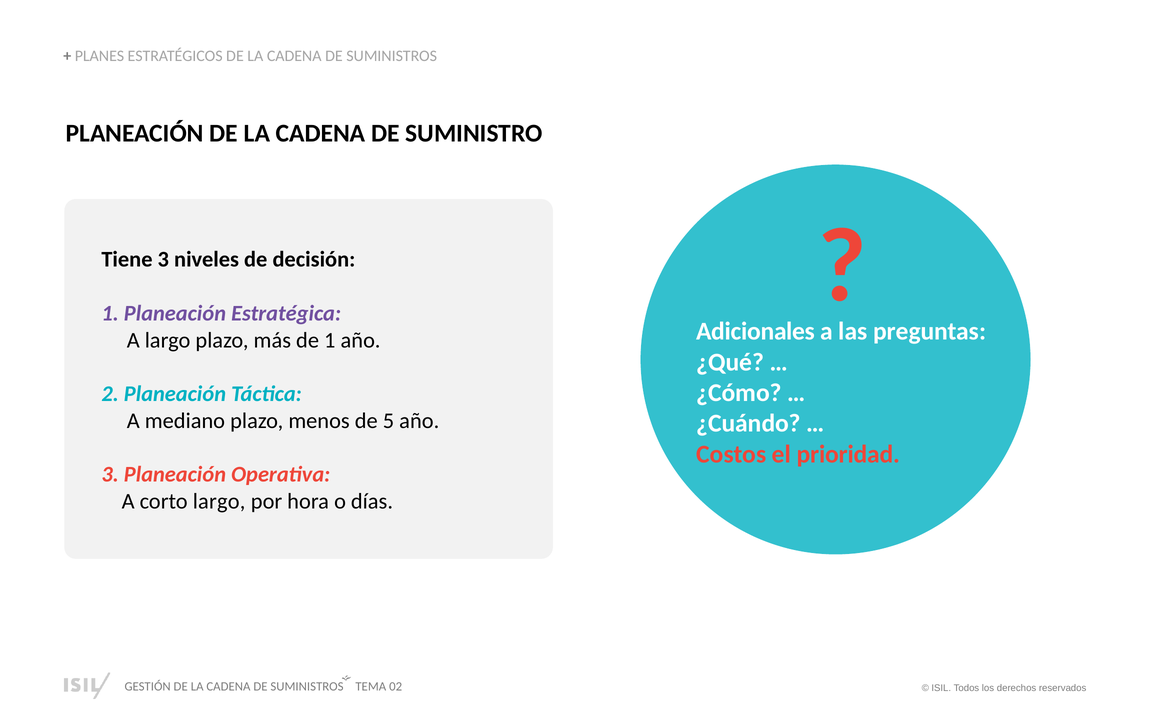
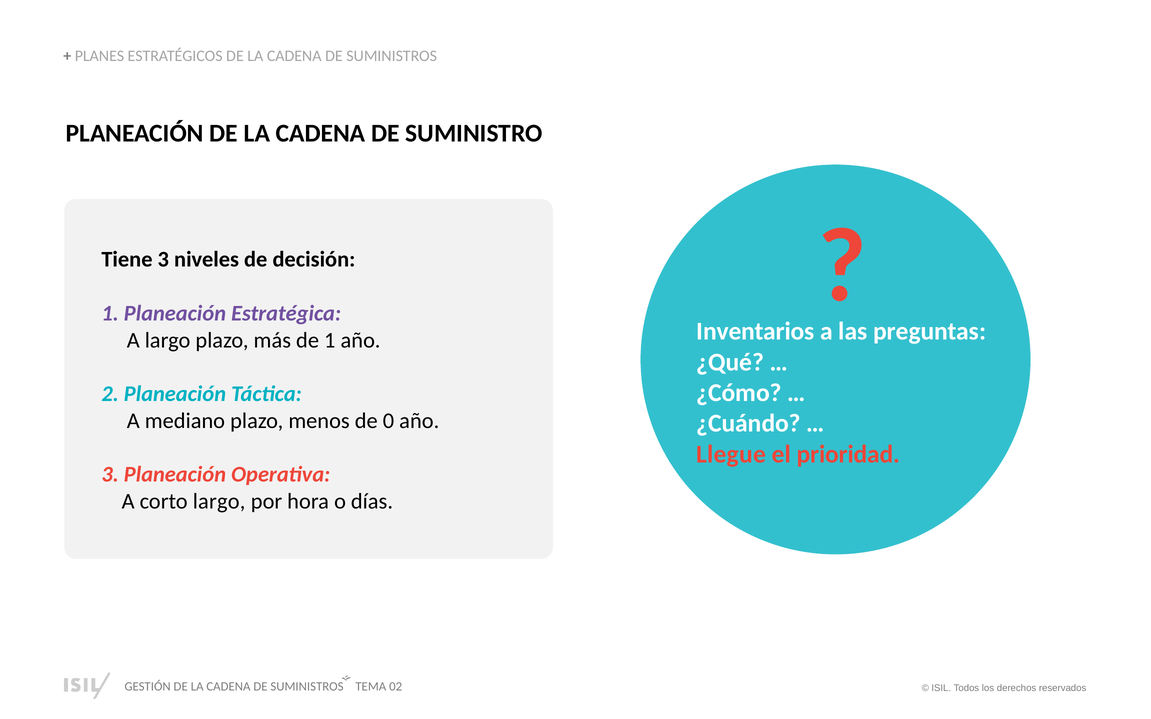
Adicionales: Adicionales -> Inventarios (756, 332)
5: 5 -> 0 (389, 421)
Costos: Costos -> Llegue (731, 454)
